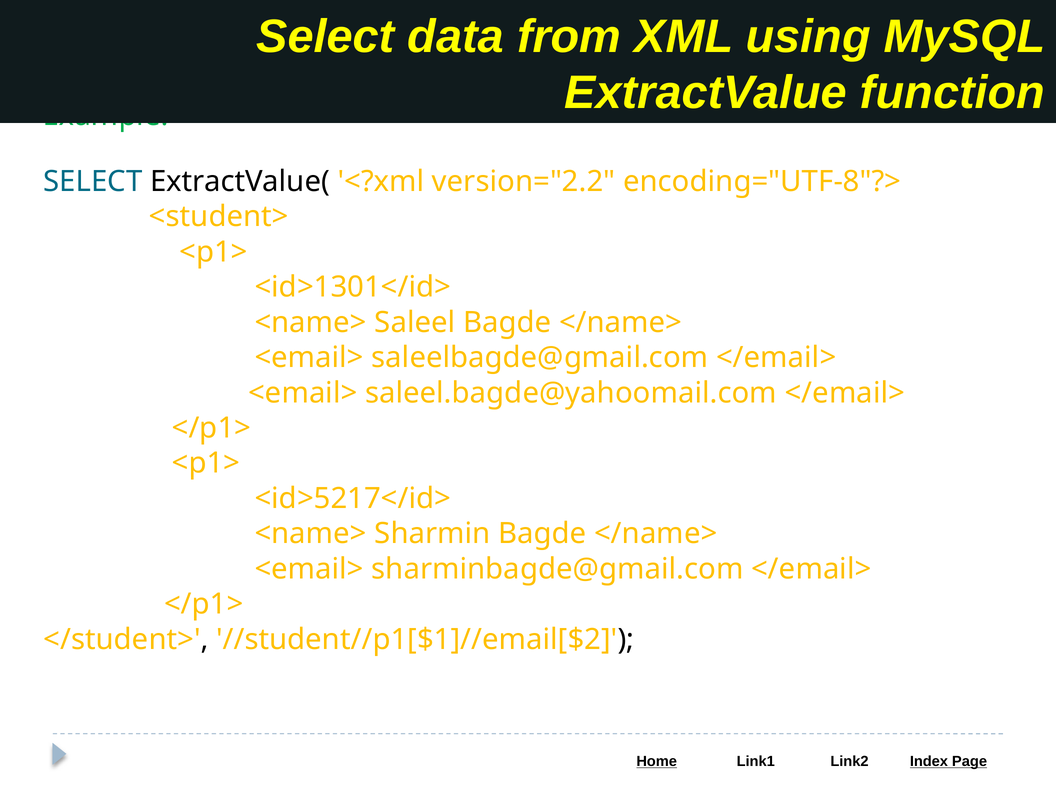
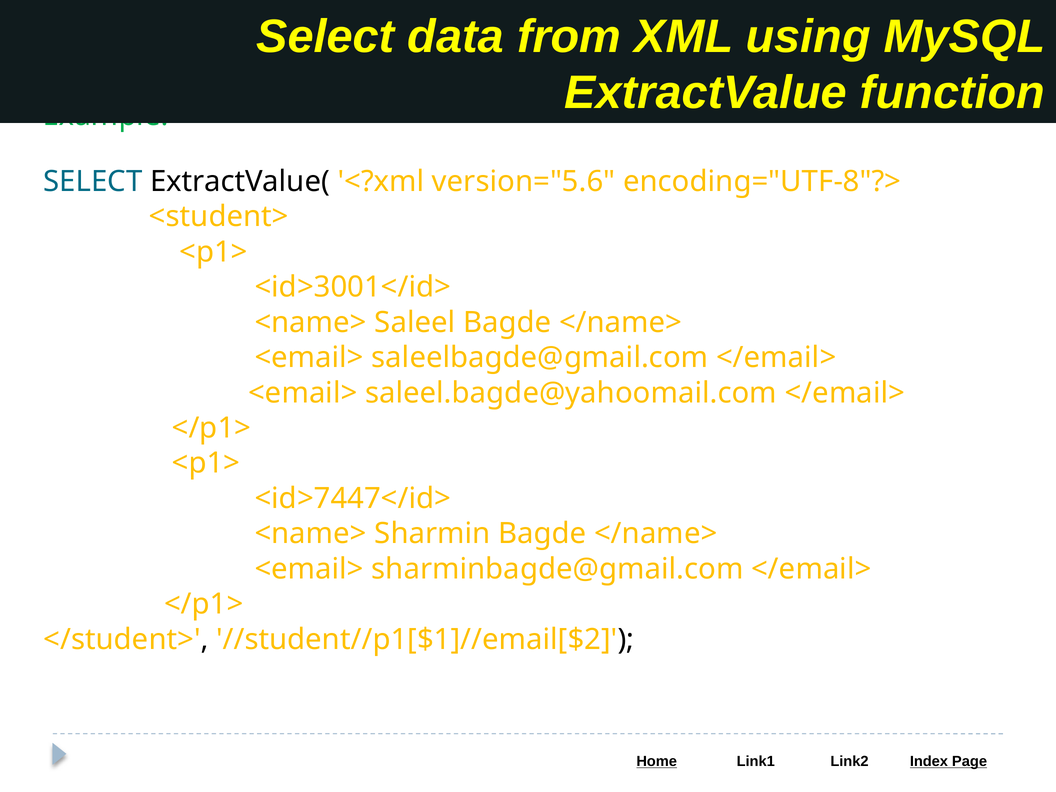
version="2.2: version="2.2 -> version="5.6 (524, 182)
<id>1301</id>: <id>1301</id> -> <id>3001</id> (353, 287)
<id>5217</id>: <id>5217</id> -> <id>7447</id> (353, 498)
